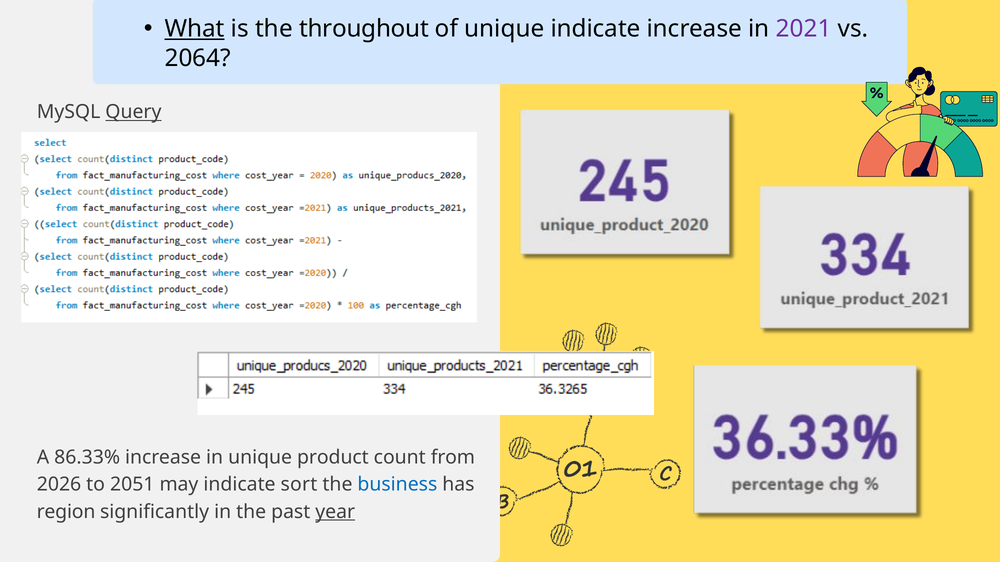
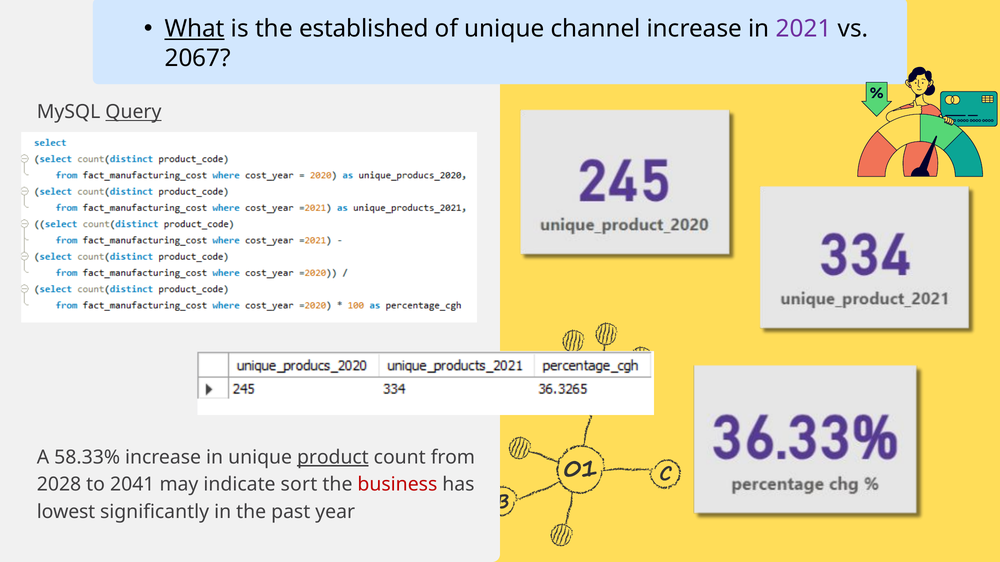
throughout: throughout -> established (364, 29)
unique indicate: indicate -> channel (596, 29)
2064: 2064 -> 2067 (198, 58)
86.33%: 86.33% -> 58.33% (87, 458)
product underline: none -> present (333, 458)
2026: 2026 -> 2028 (59, 485)
2051: 2051 -> 2041 (132, 485)
business colour: blue -> red (397, 485)
region: region -> lowest (66, 512)
year underline: present -> none (335, 512)
